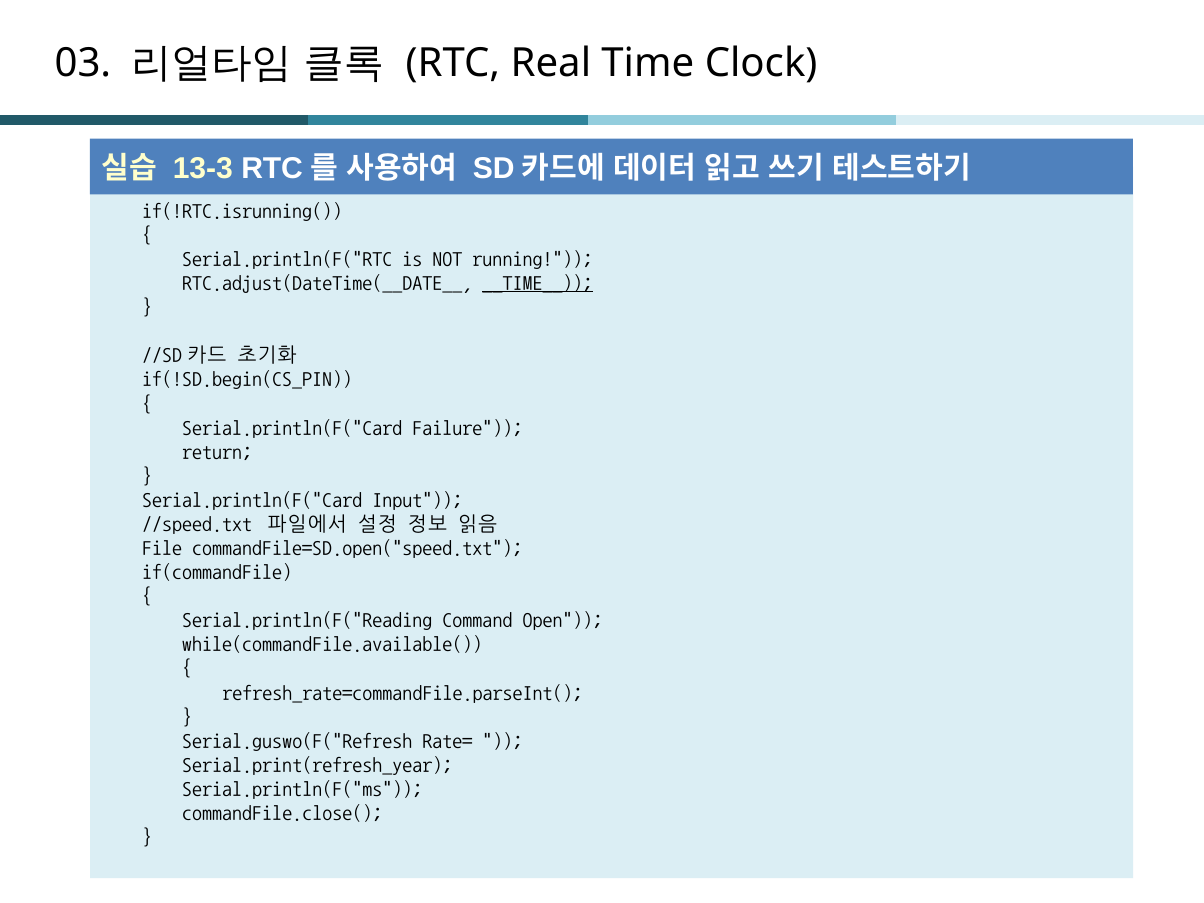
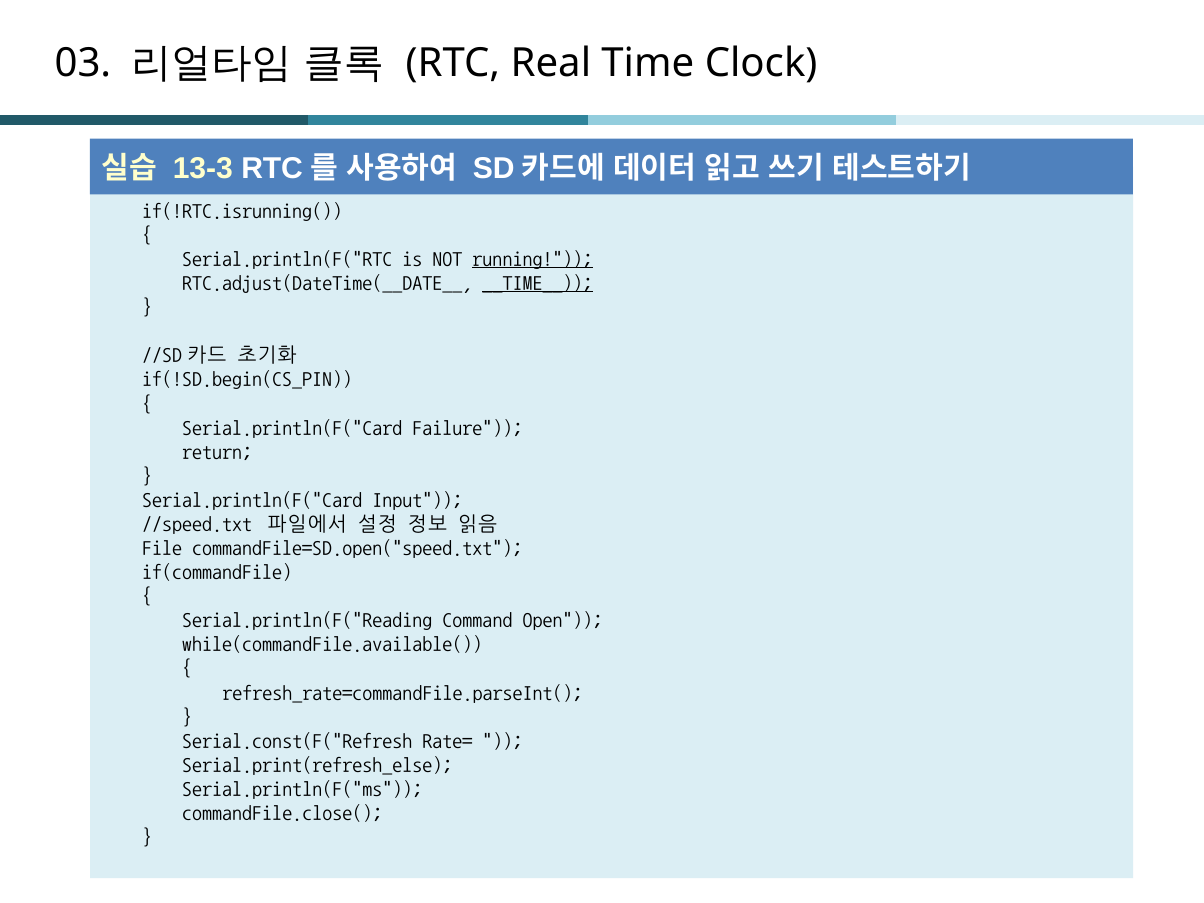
running underline: none -> present (533, 259)
Serial.guswo(F("Refresh: Serial.guswo(F("Refresh -> Serial.const(F("Refresh (297, 741)
Serial.print(refresh_year: Serial.print(refresh_year -> Serial.print(refresh_else (317, 765)
